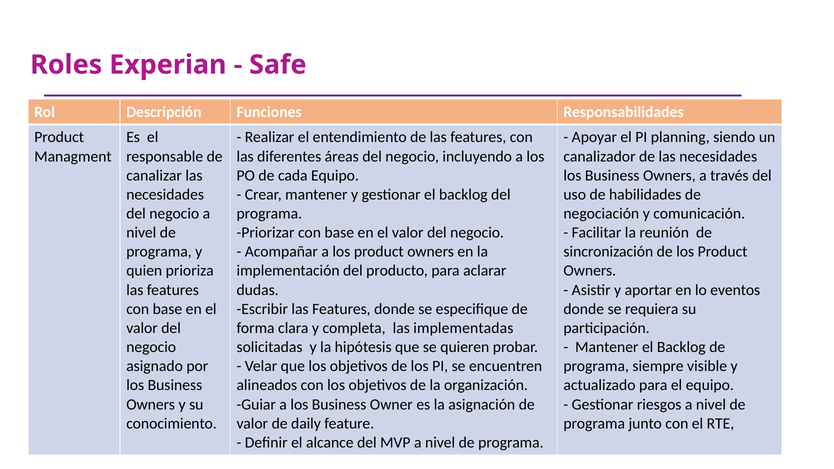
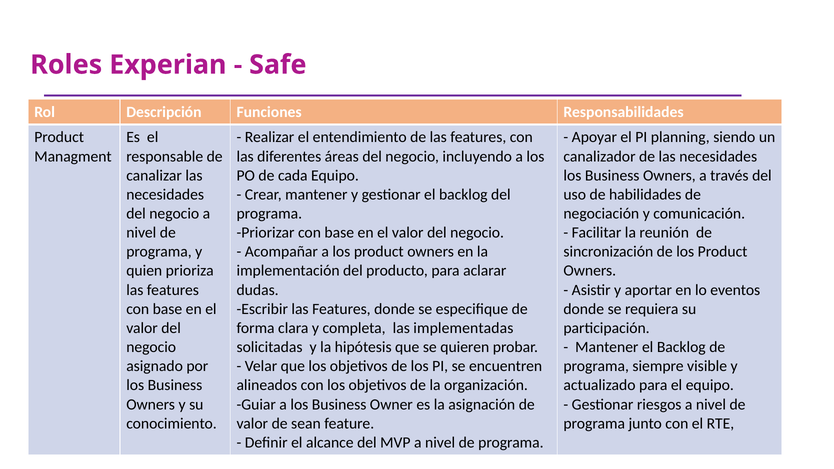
daily: daily -> sean (306, 424)
